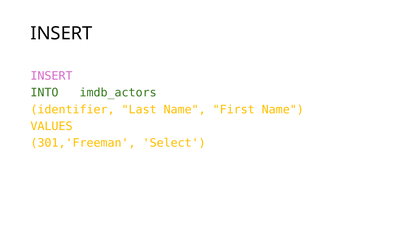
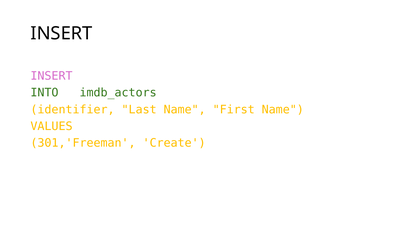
Select: Select -> Create (174, 143)
